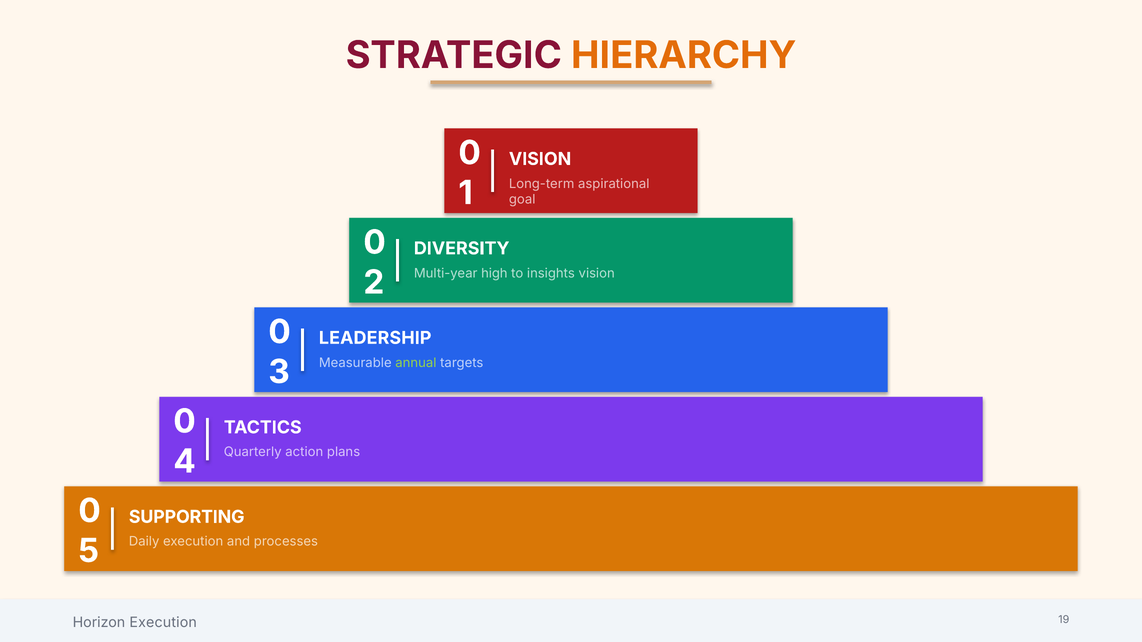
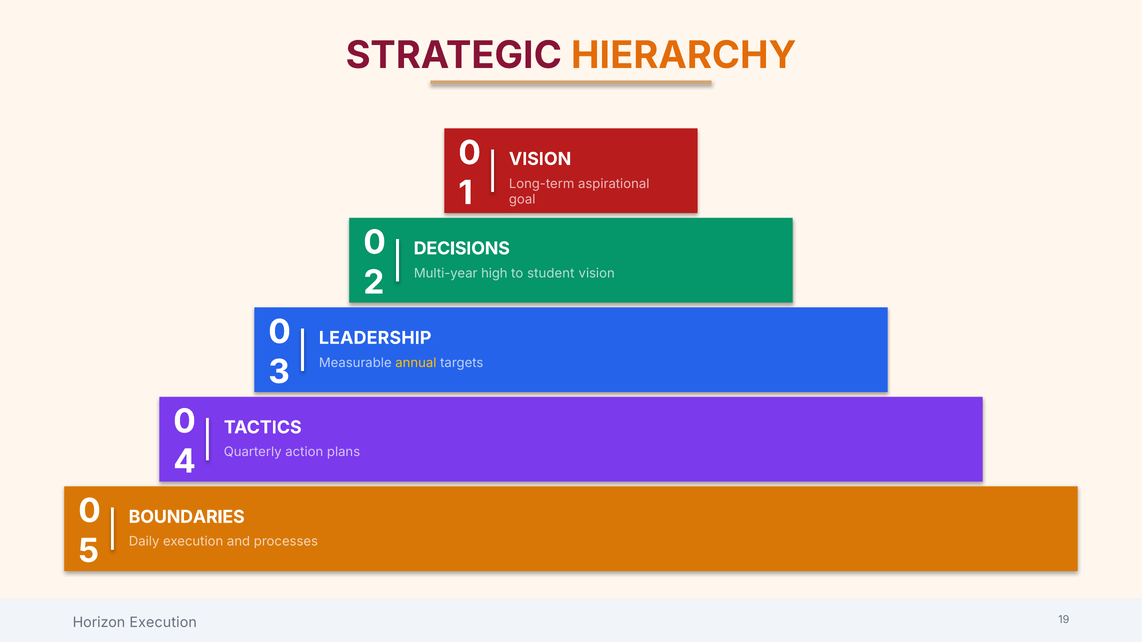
DIVERSITY: DIVERSITY -> DECISIONS (462, 249)
insights: insights -> student (551, 273)
annual colour: light green -> yellow (416, 363)
SUPPORTING: SUPPORTING -> BOUNDARIES (187, 517)
